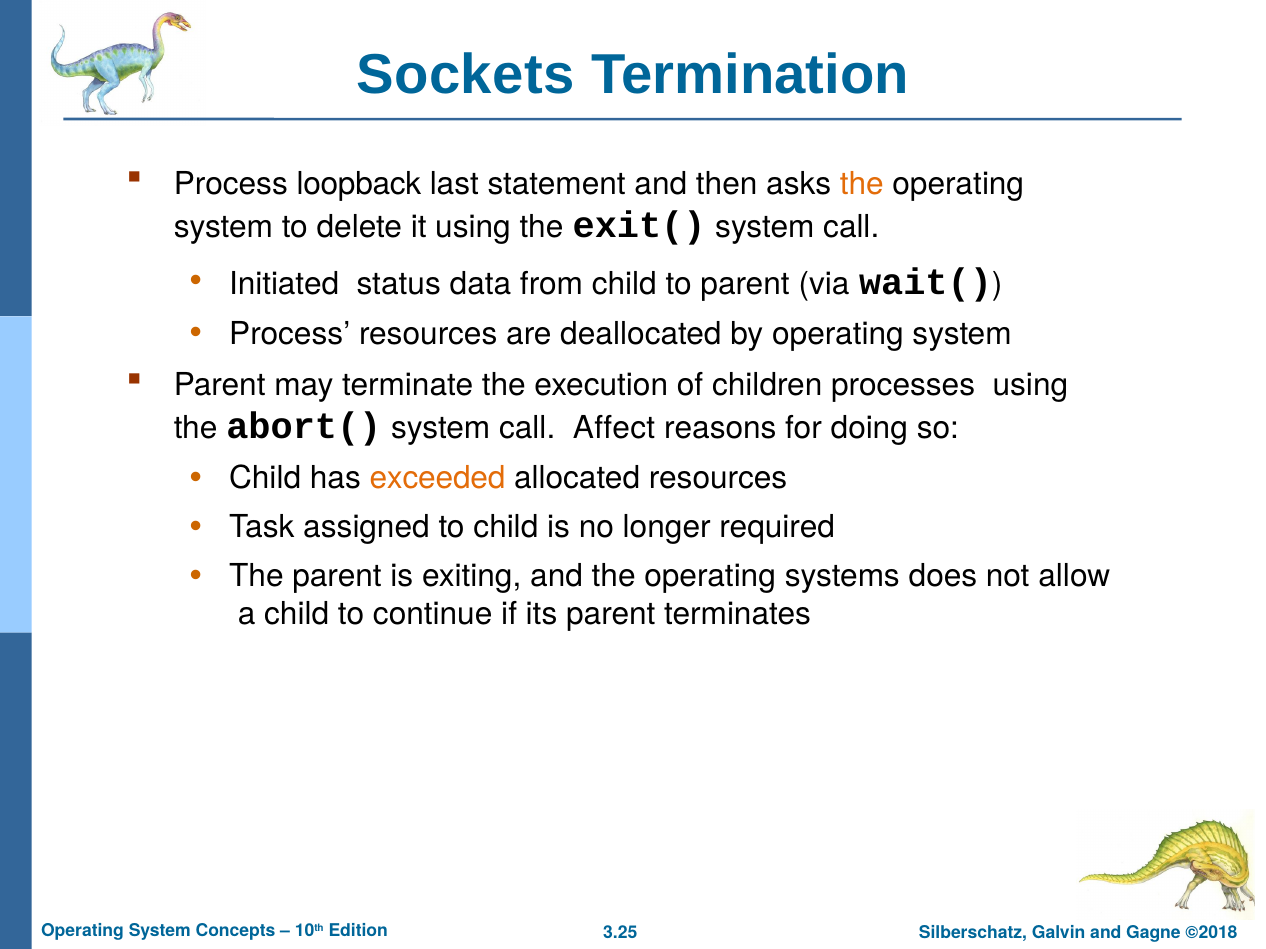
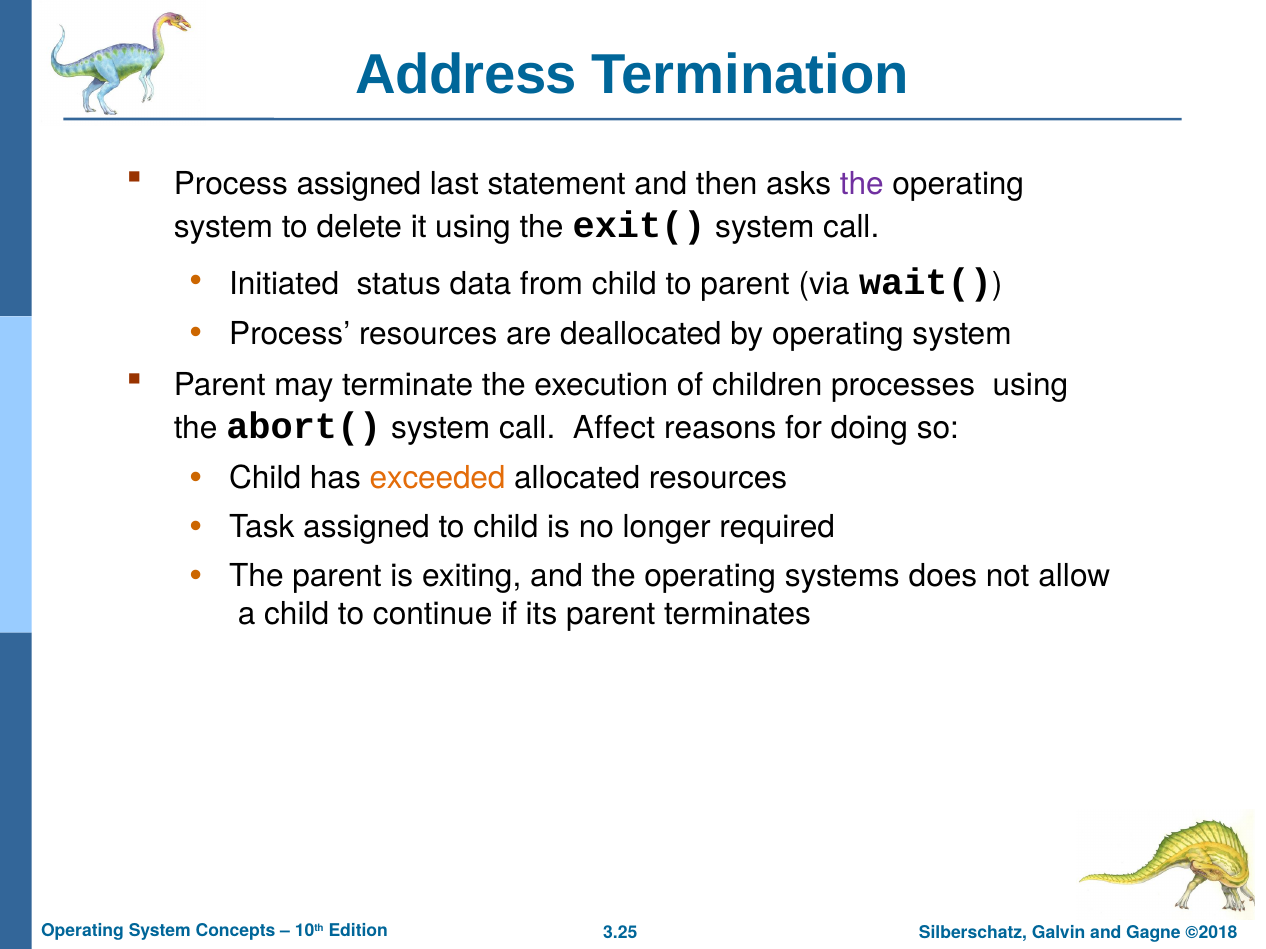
Sockets: Sockets -> Address (466, 75)
Process loopback: loopback -> assigned (359, 184)
the colour: orange -> purple (862, 184)
